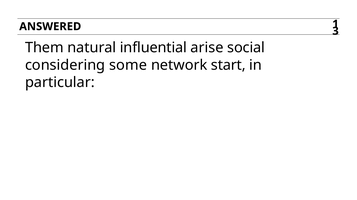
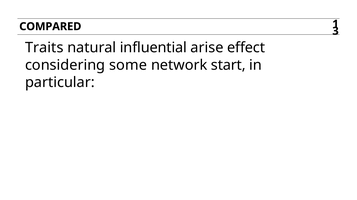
ANSWERED: ANSWERED -> COMPARED (50, 27)
Them: Them -> Traits (44, 48)
social: social -> effect (246, 48)
